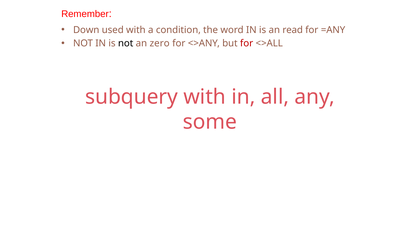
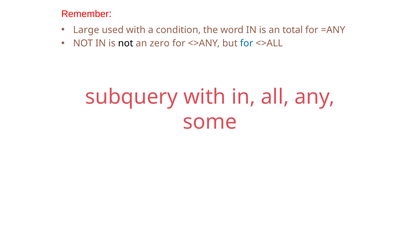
Down: Down -> Large (86, 30)
read: read -> total (293, 30)
for colour: red -> blue (247, 44)
